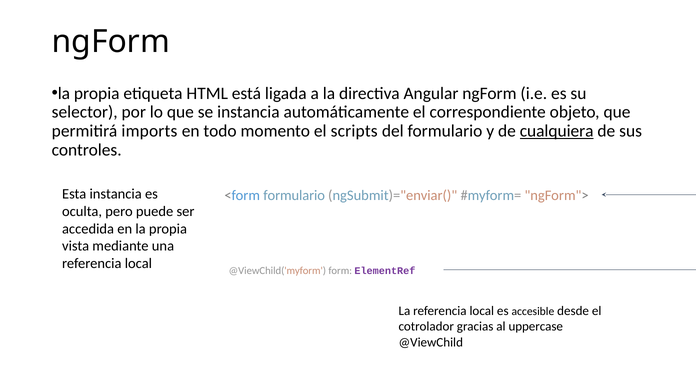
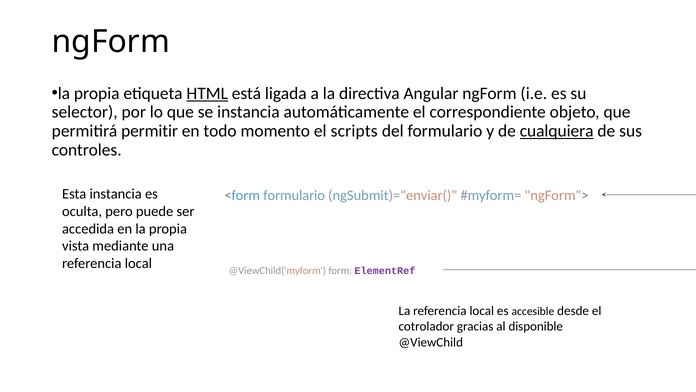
HTML underline: none -> present (207, 93)
imports: imports -> permitir (150, 131)
uppercase: uppercase -> disponible (536, 326)
